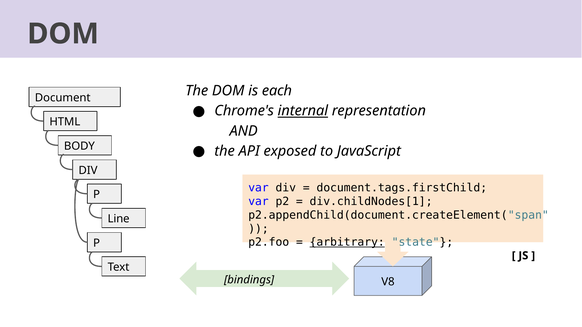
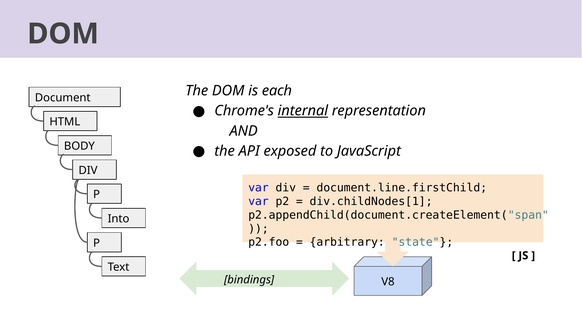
document.tags.firstChild: document.tags.firstChild -> document.line.firstChild (402, 188)
Line: Line -> Into (119, 219)
arbitrary underline: present -> none (347, 242)
